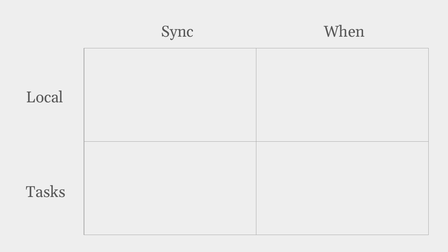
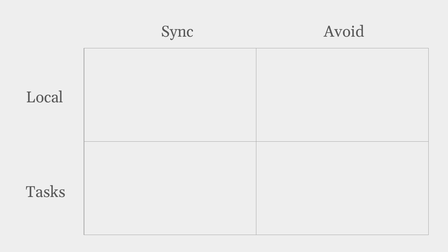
When: When -> Avoid (344, 32)
